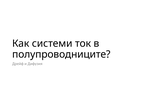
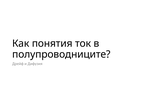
системи: системи -> понятия (52, 43)
